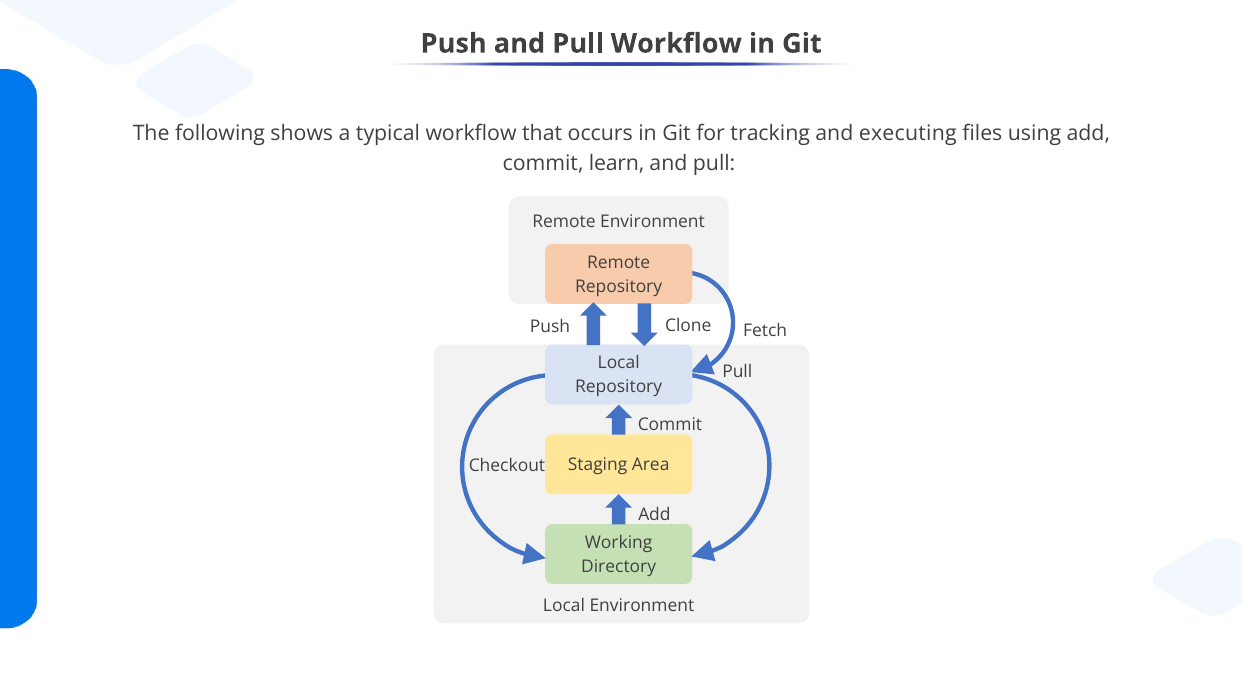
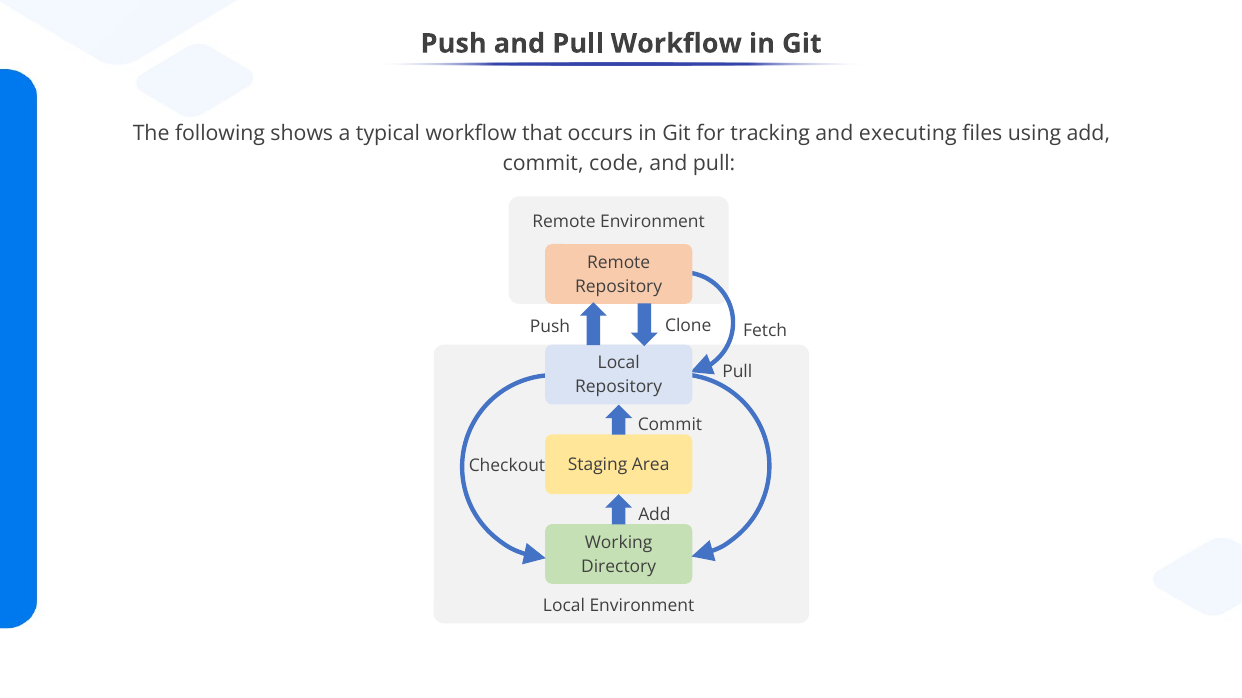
learn: learn -> code (616, 163)
